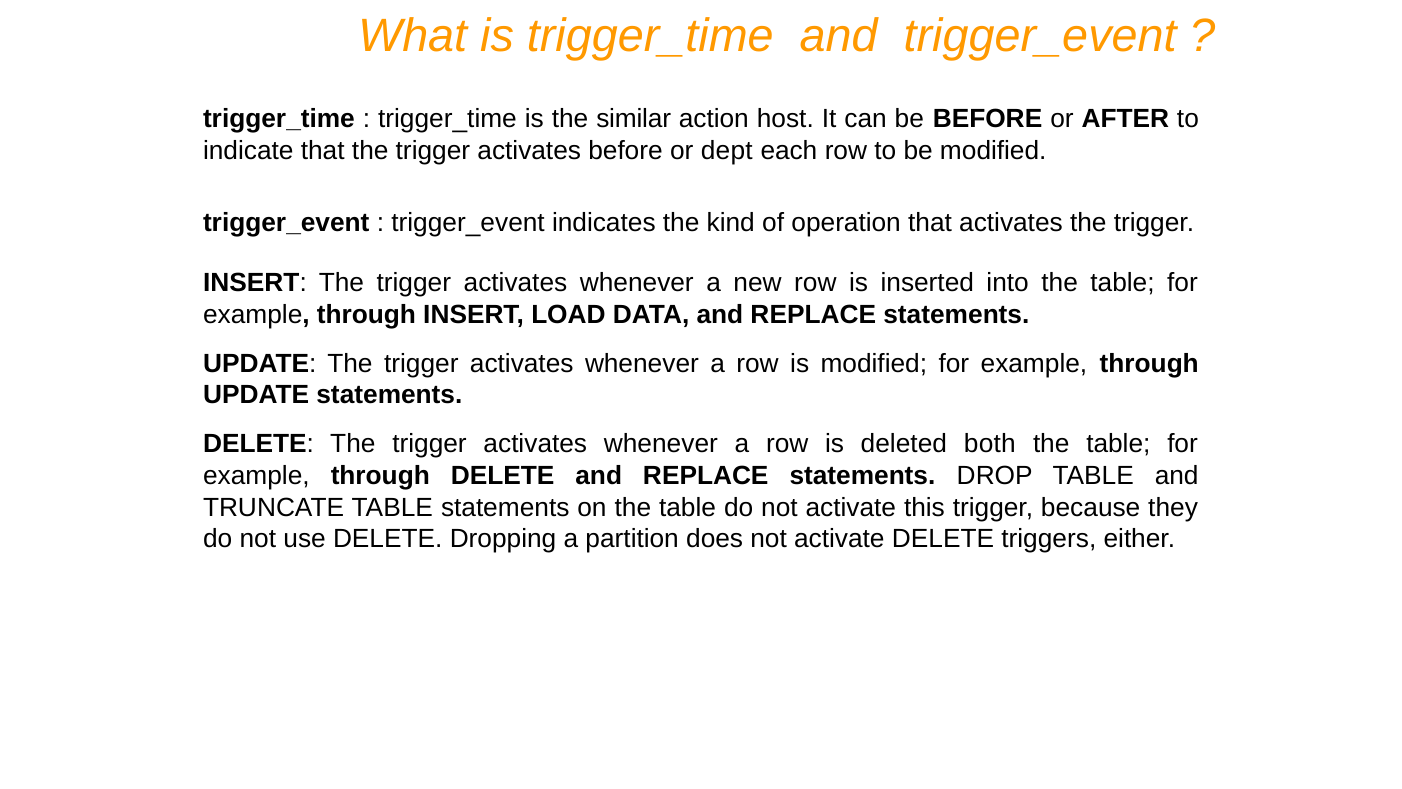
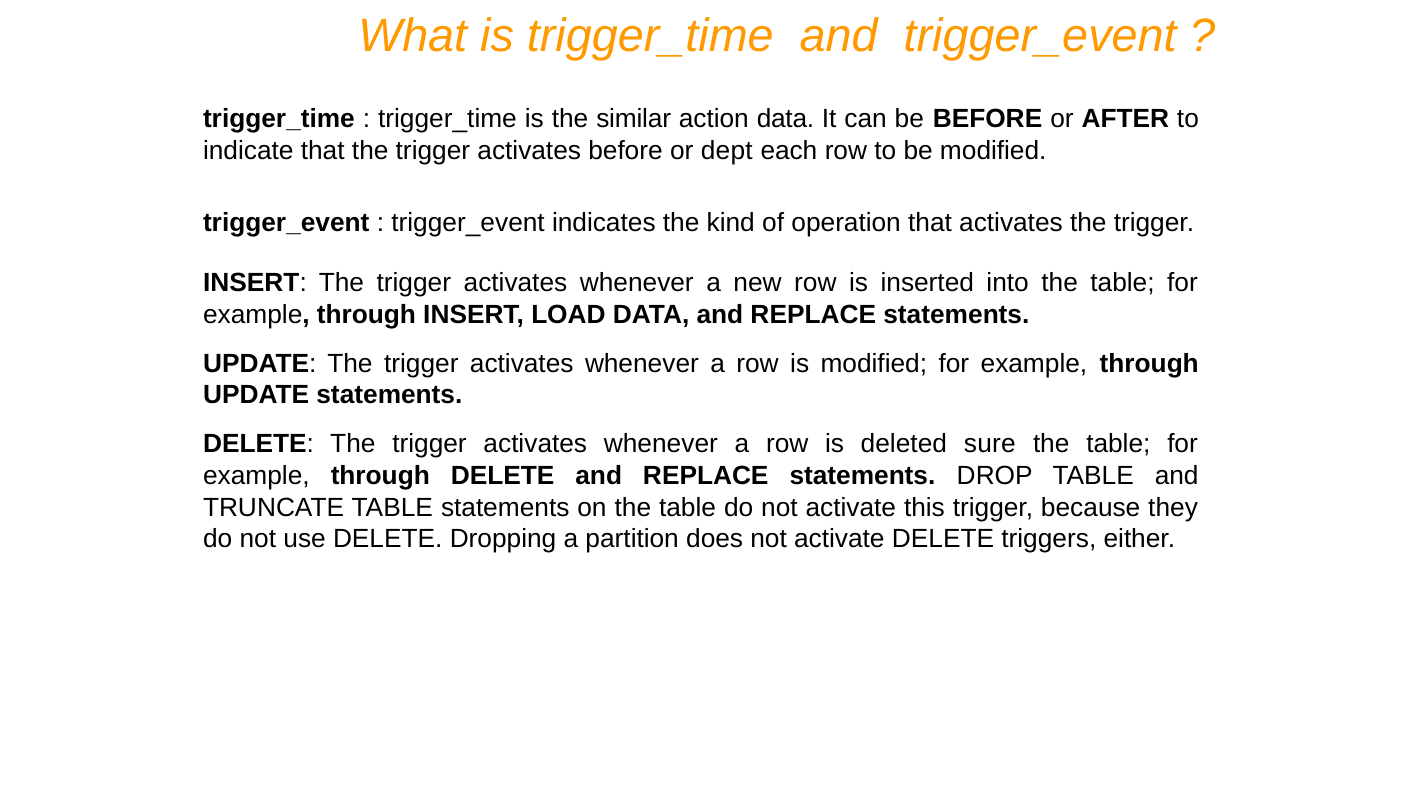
action host: host -> data (785, 119)
both: both -> sure (990, 444)
